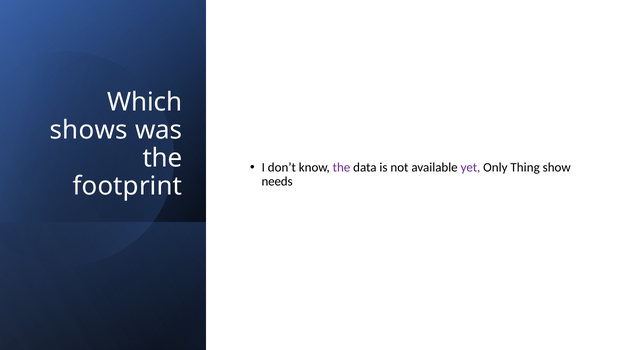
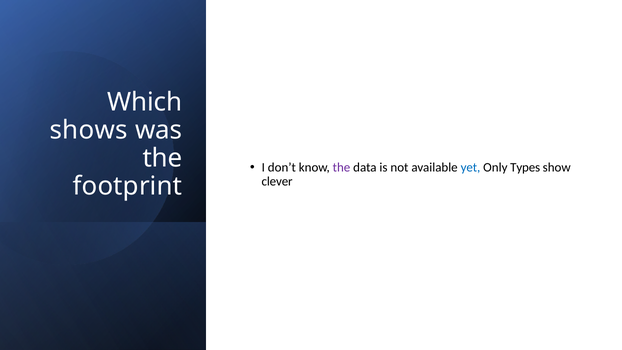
yet colour: purple -> blue (470, 168)
Thing: Thing -> Types (525, 168)
needs: needs -> clever (277, 182)
